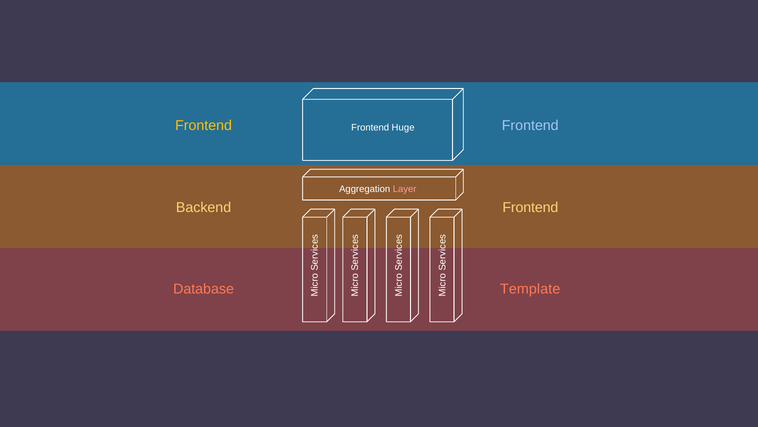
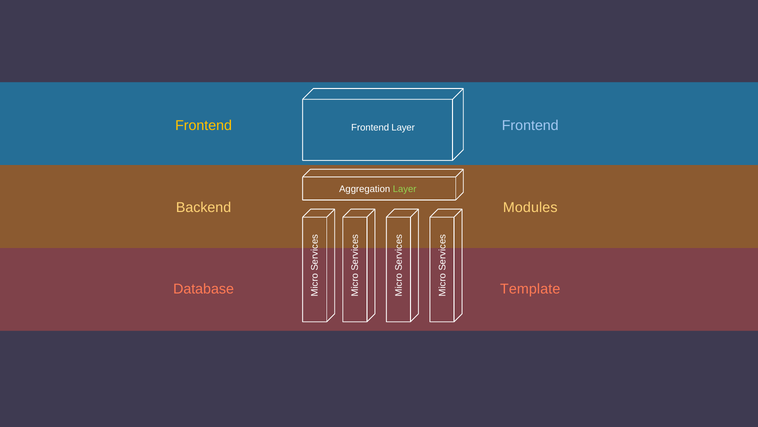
Frontend Huge: Huge -> Layer (403, 128)
Layer colour: pink -> light green (405, 189)
Backend Frontend: Frontend -> Modules (530, 207)
